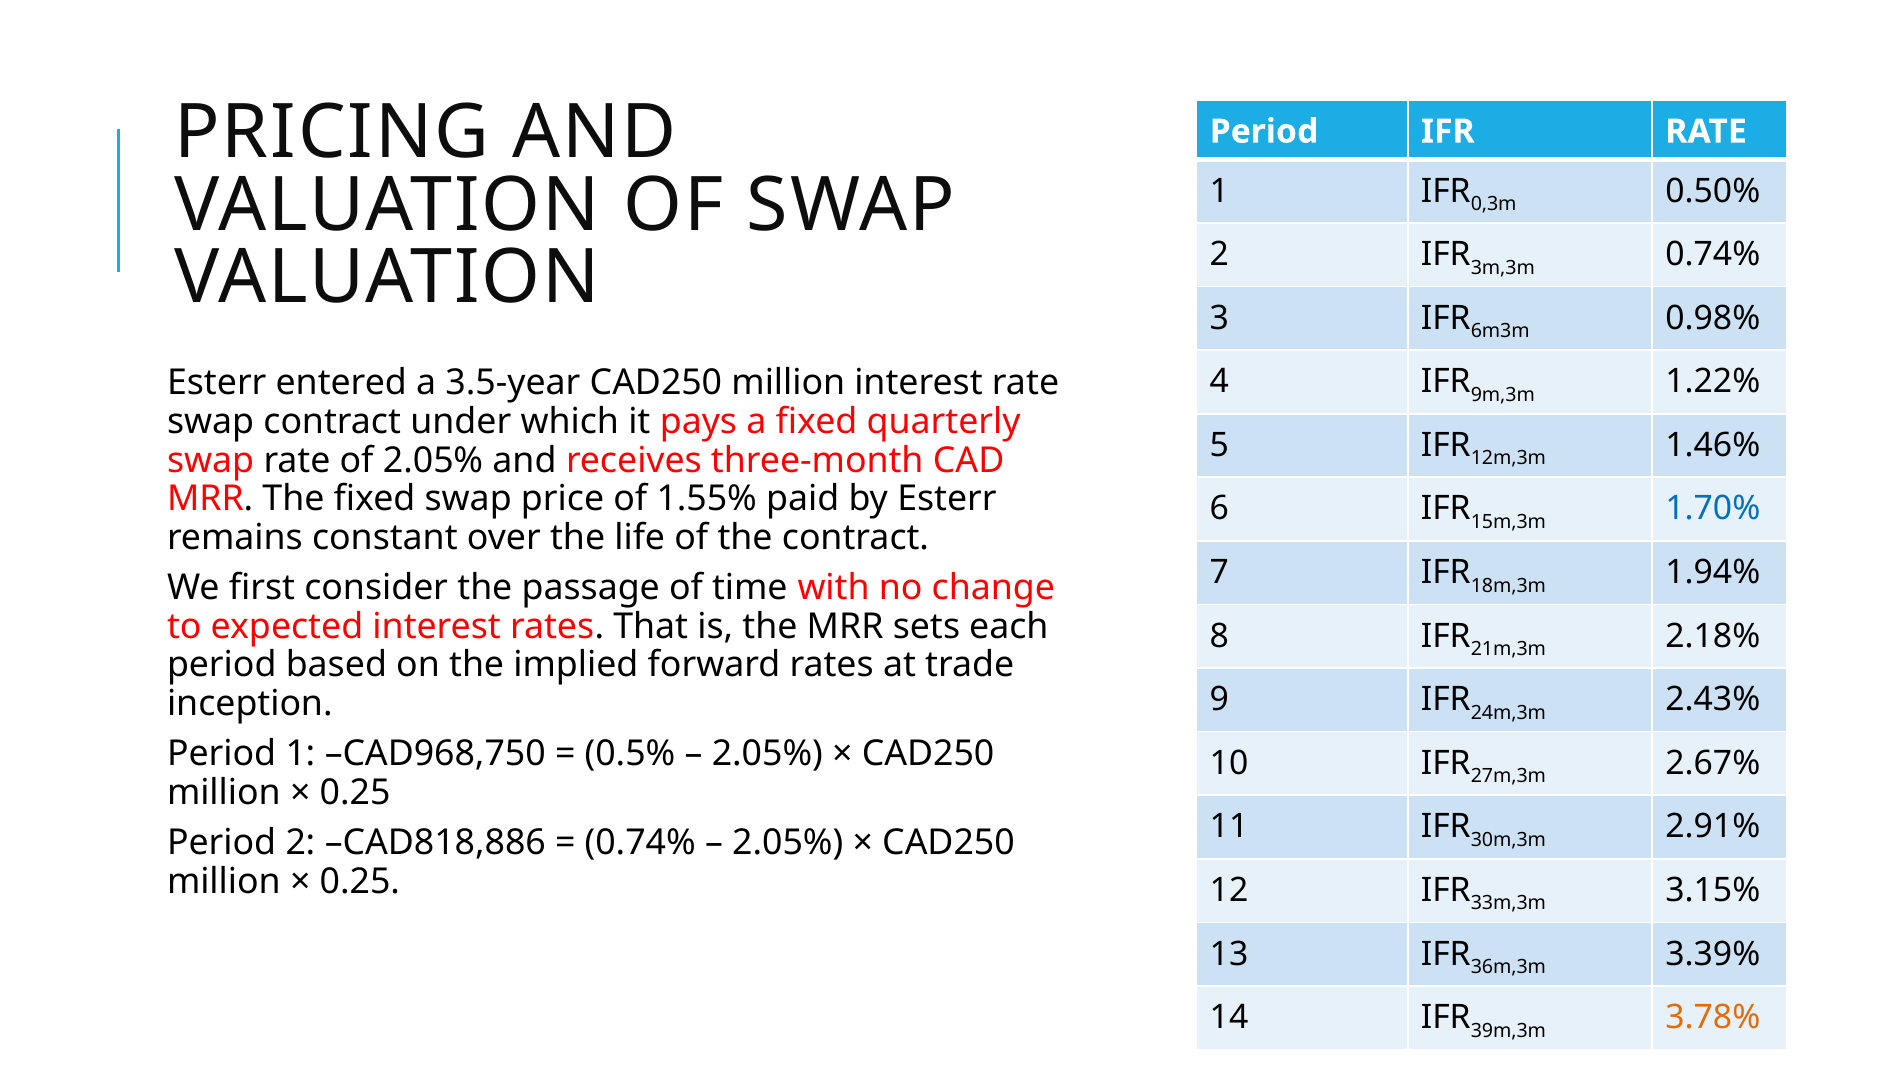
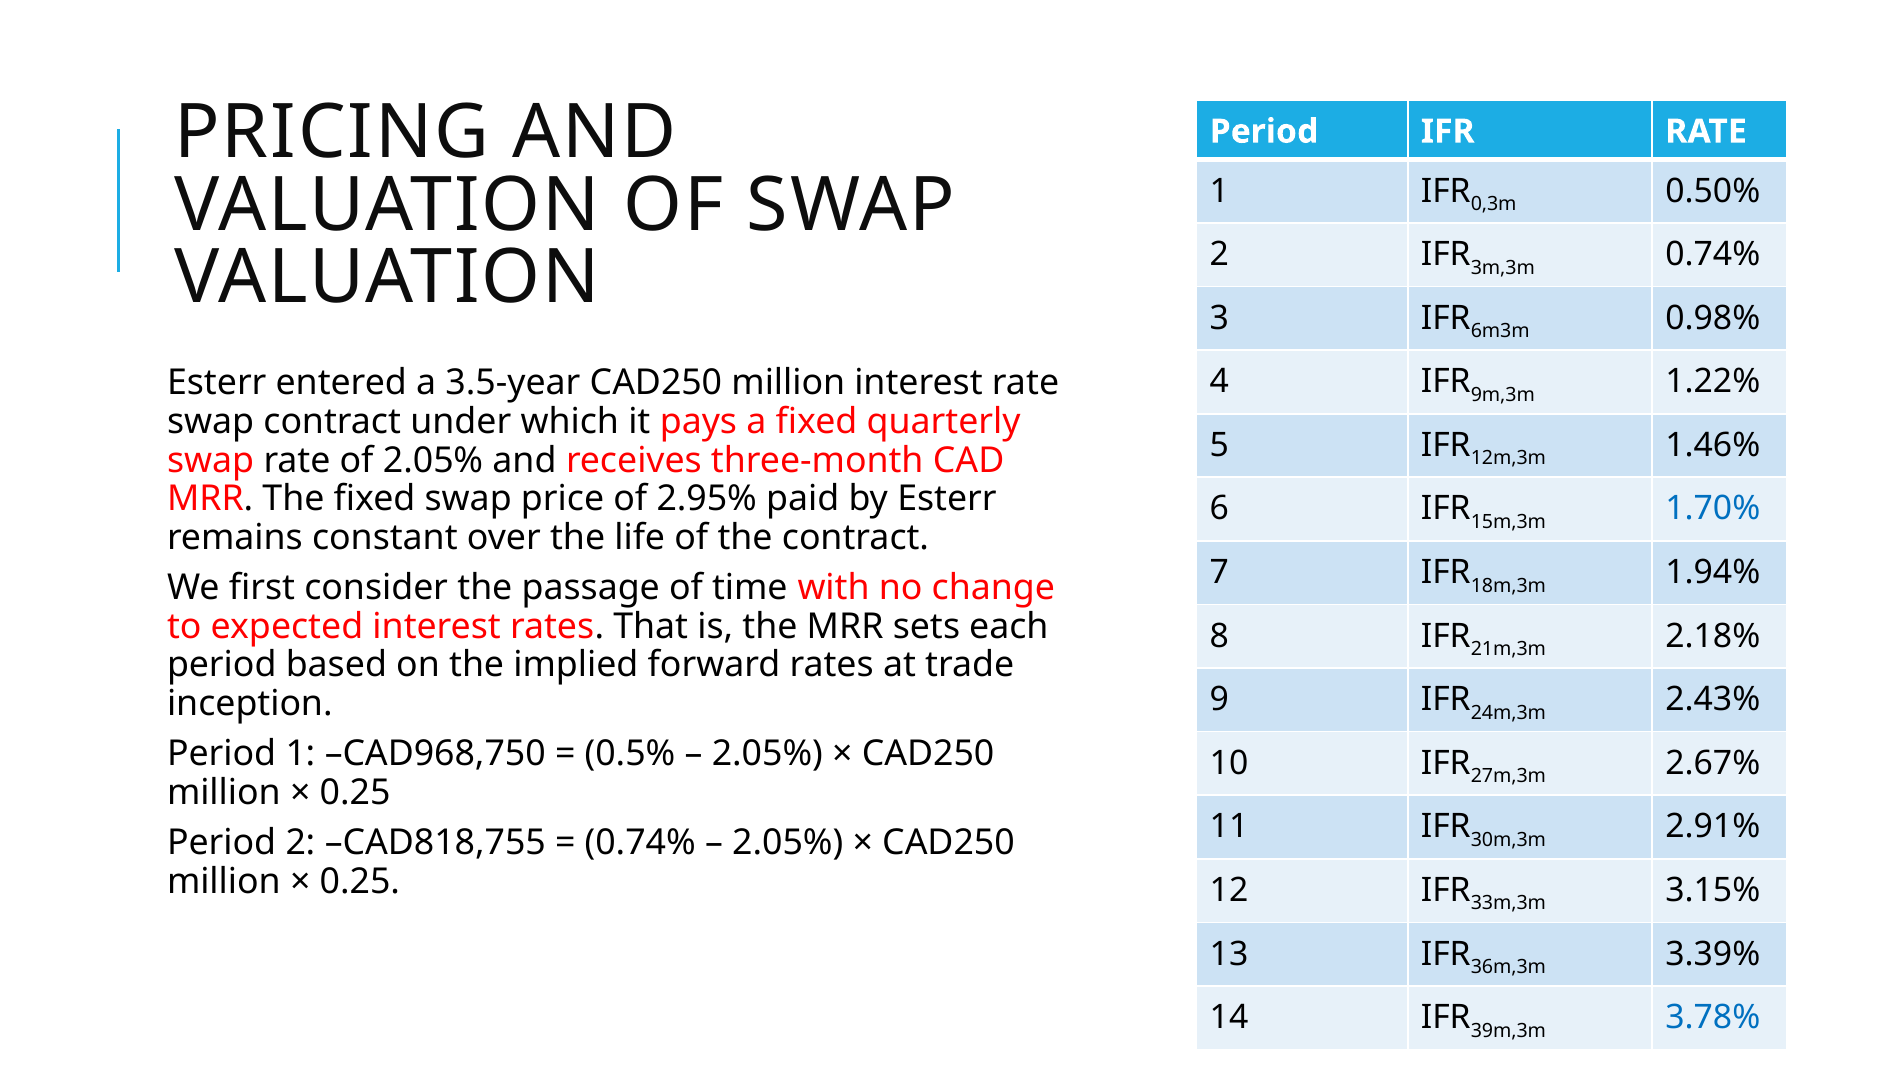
1.55%: 1.55% -> 2.95% (707, 499)
CAD818,886: CAD818,886 -> CAD818,755 (435, 843)
3.78% colour: orange -> blue (1713, 1018)
